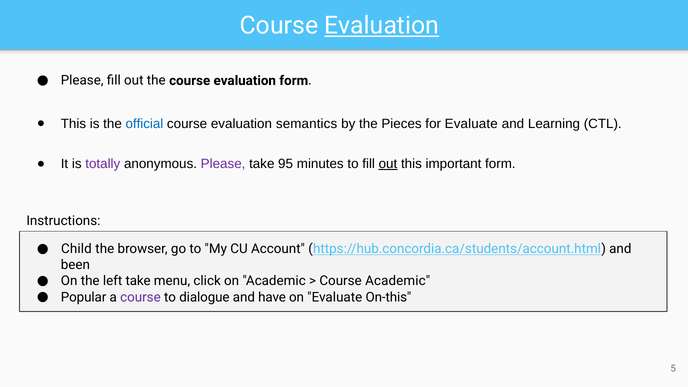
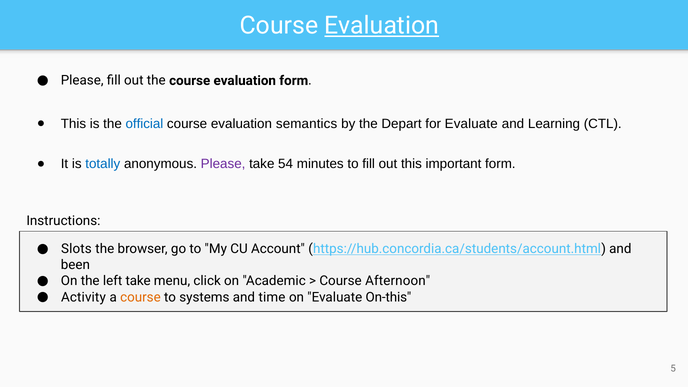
Pieces: Pieces -> Depart (402, 124)
totally colour: purple -> blue (103, 164)
95: 95 -> 54 (286, 164)
out underline: present -> none (388, 164)
Child: Child -> Slots (76, 249)
Course Academic: Academic -> Afternoon (398, 281)
Popular: Popular -> Activity (83, 297)
course colour: purple -> orange (140, 297)
dialogue: dialogue -> systems (204, 297)
have: have -> time (272, 297)
